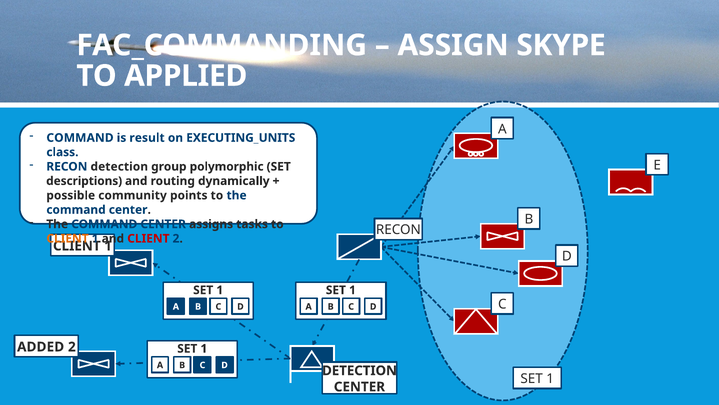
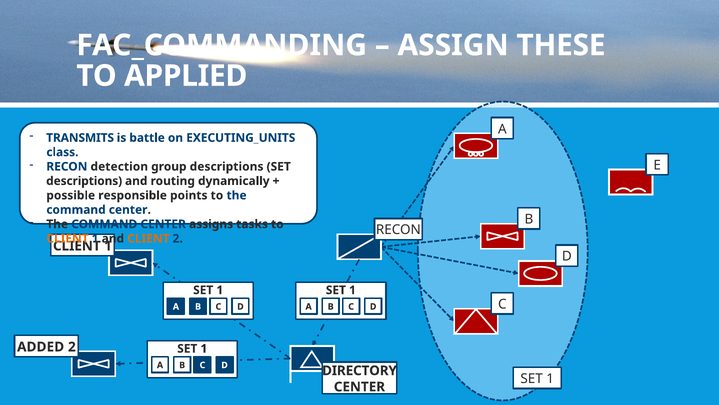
SKYPE: SKYPE -> THESE (561, 45)
COMMAND: COMMAND -> TRANSMITS (80, 138)
result: result -> battle (147, 138)
group polymorphic: polymorphic -> descriptions (227, 166)
community: community -> responsible (133, 195)
CLIENT colour: red -> orange (148, 238)
DETECTION: DETECTION -> DIRECTORY (359, 370)
